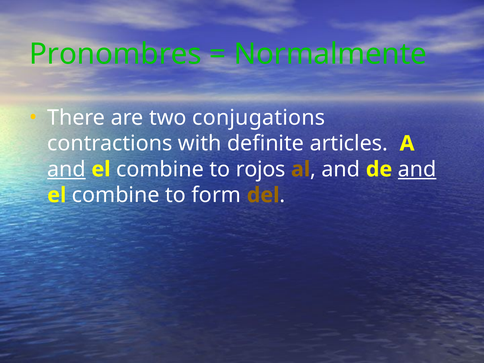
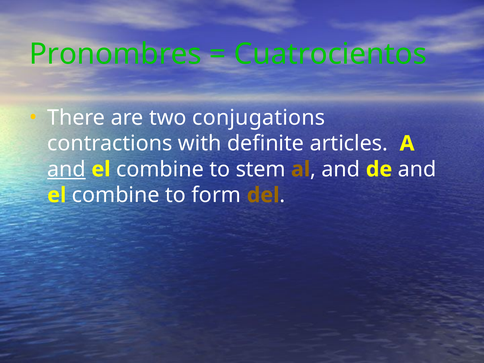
Normalmente: Normalmente -> Cuatrocientos (330, 54)
rojos: rojos -> stem (261, 169)
and underline: present -> none (417, 169)
